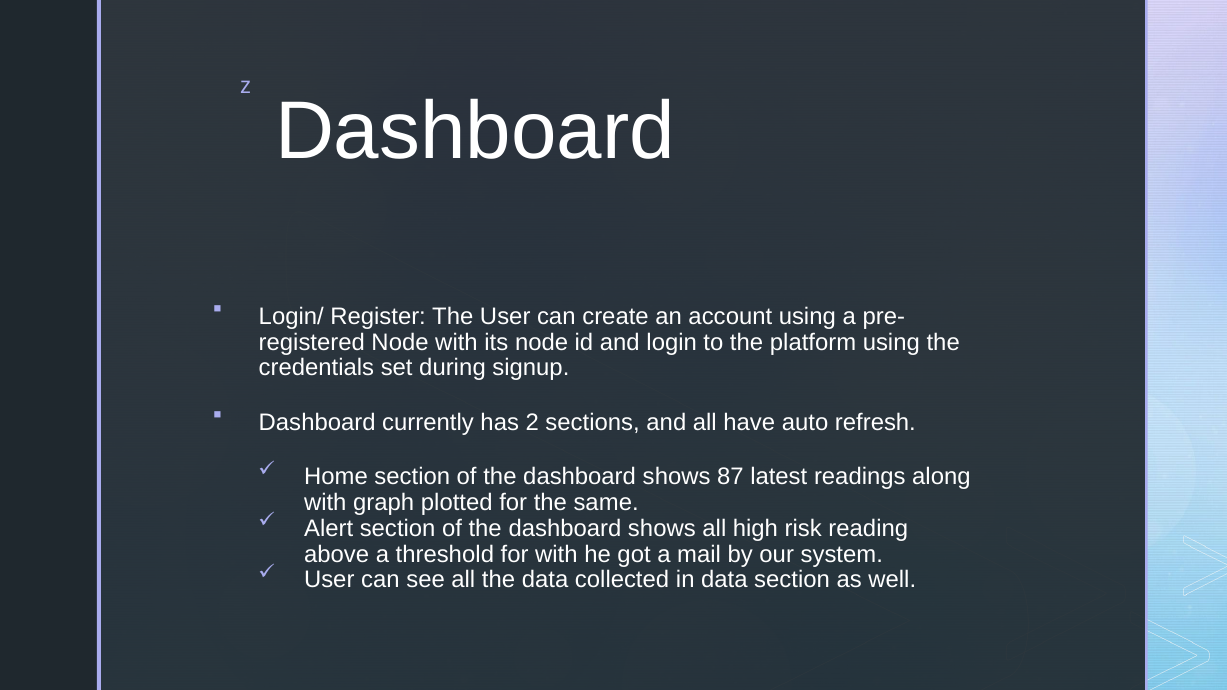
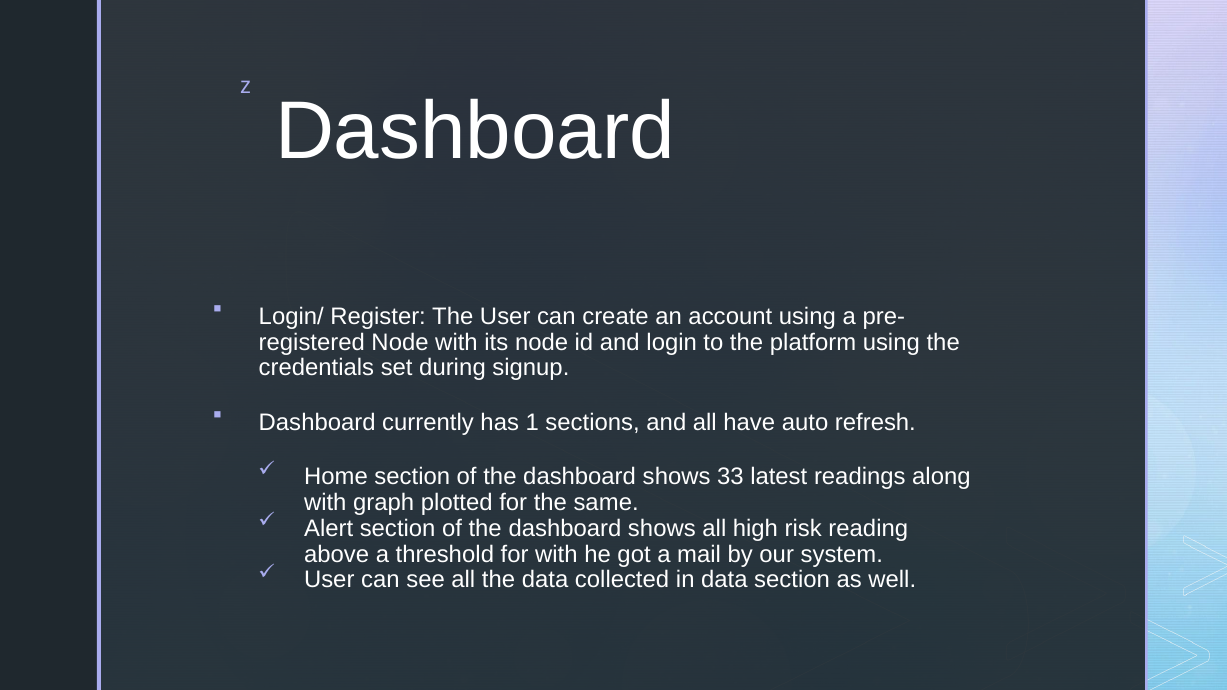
2: 2 -> 1 (532, 423)
87: 87 -> 33 (730, 477)
